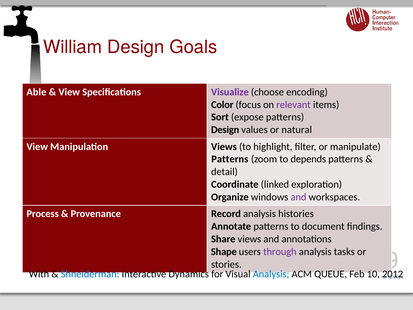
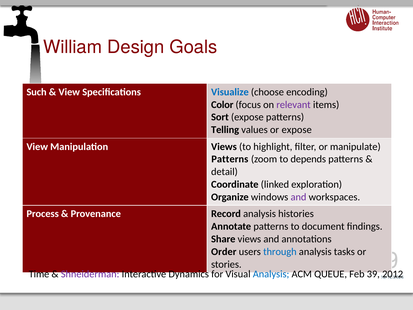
Able: Able -> Such (37, 92)
Visualize colour: purple -> blue (230, 92)
Design: Design -> Telling (225, 130)
or natural: natural -> expose (297, 130)
Shape: Shape -> Order (224, 251)
through colour: purple -> blue (280, 251)
With: With -> Time (39, 274)
Shneiderman colour: blue -> purple (90, 274)
10: 10 -> 39 (373, 274)
